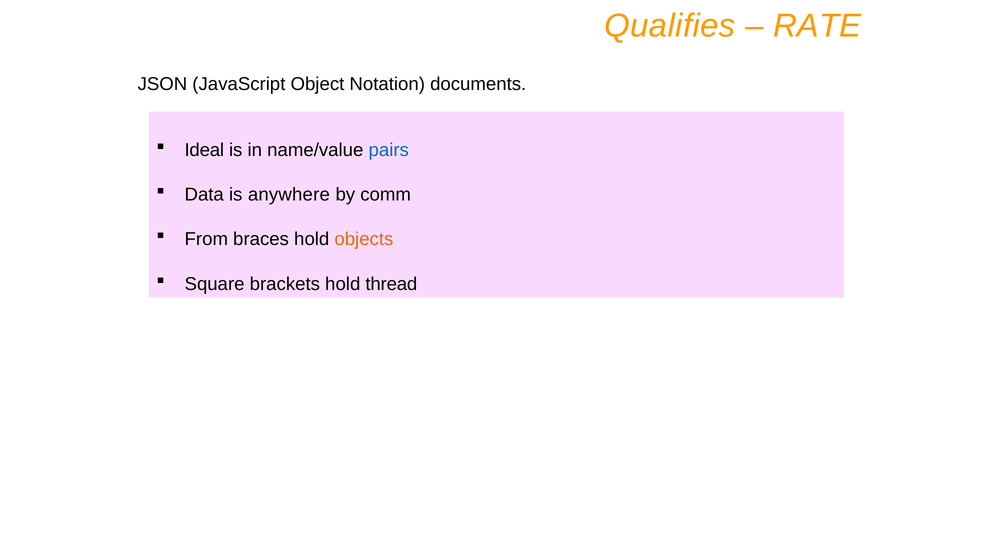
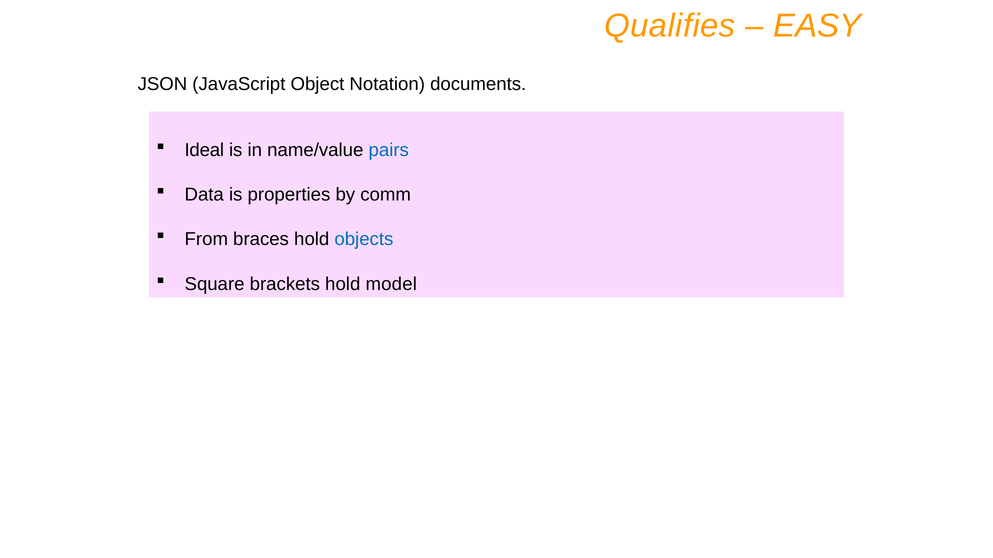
RATE: RATE -> EASY (817, 26)
anywhere: anywhere -> properties (289, 195)
objects colour: orange -> blue (364, 240)
thread: thread -> model (391, 284)
